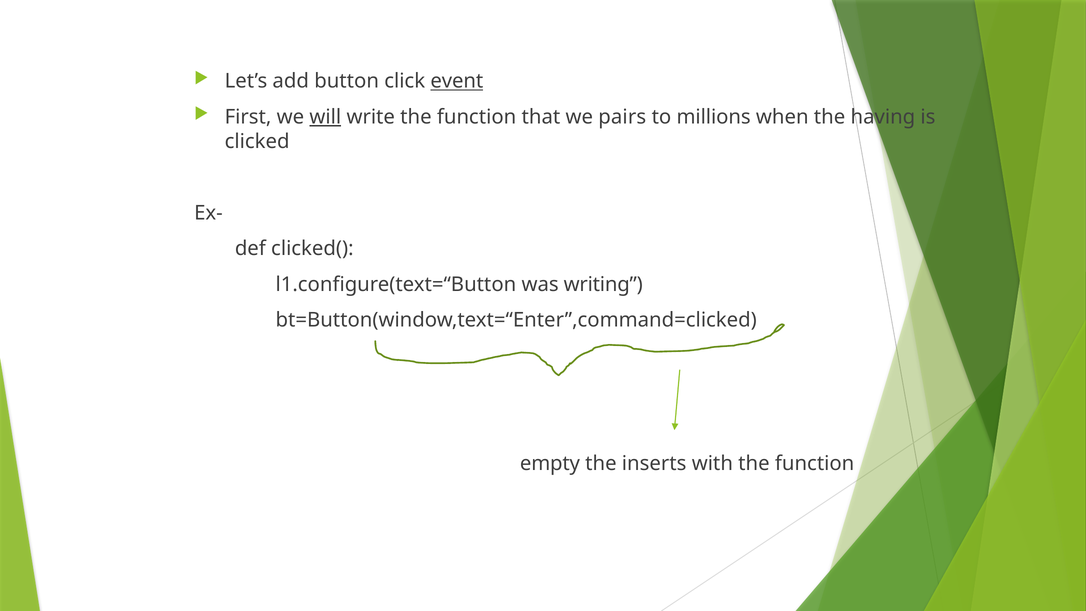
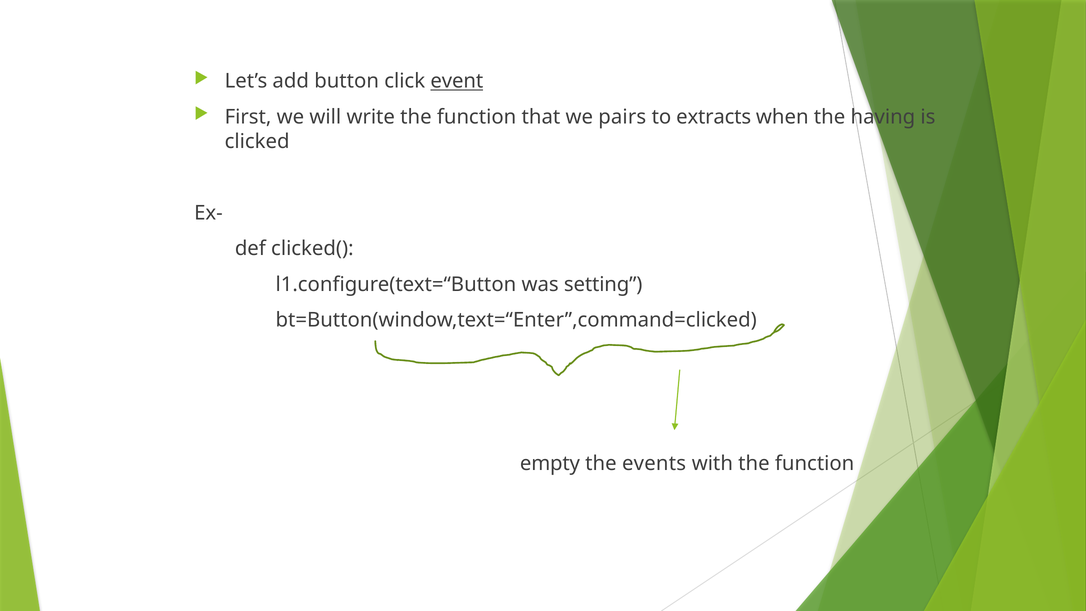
will underline: present -> none (325, 117)
millions: millions -> extracts (714, 117)
writing: writing -> setting (603, 284)
inserts: inserts -> events (654, 463)
